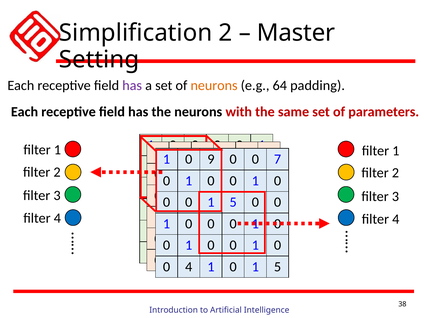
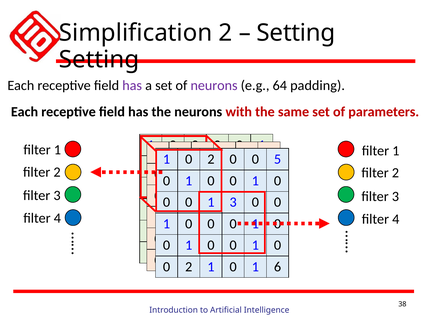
Master: Master -> Setting (296, 33)
neurons colour: orange -> purple (214, 85)
1 0 9: 9 -> 2 (211, 159)
7: 7 -> 5 (278, 159)
0 0 1 5: 5 -> 3 (233, 202)
4: 4 -> 2 (189, 267)
1 0 1 5: 5 -> 6 (278, 267)
